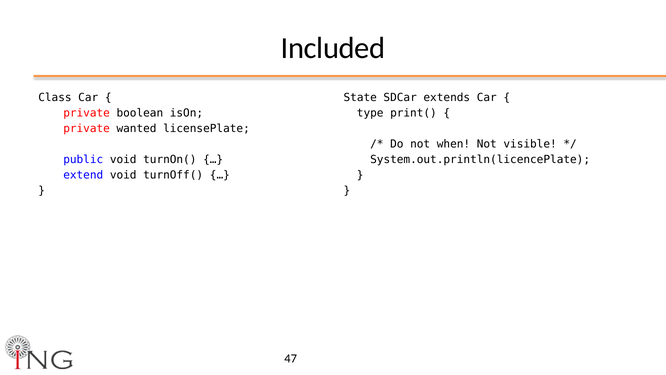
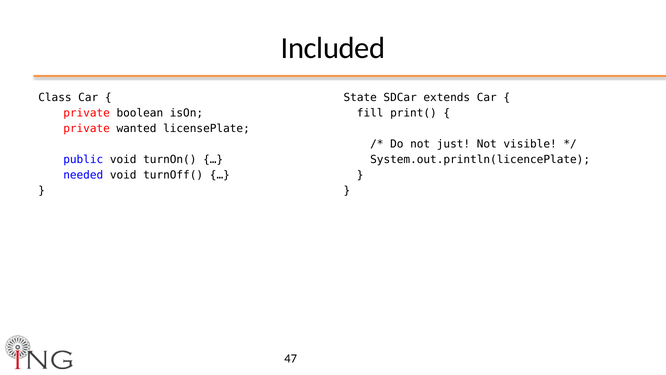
type: type -> fill (370, 113)
when: when -> just (453, 144)
extend: extend -> needed (83, 175)
